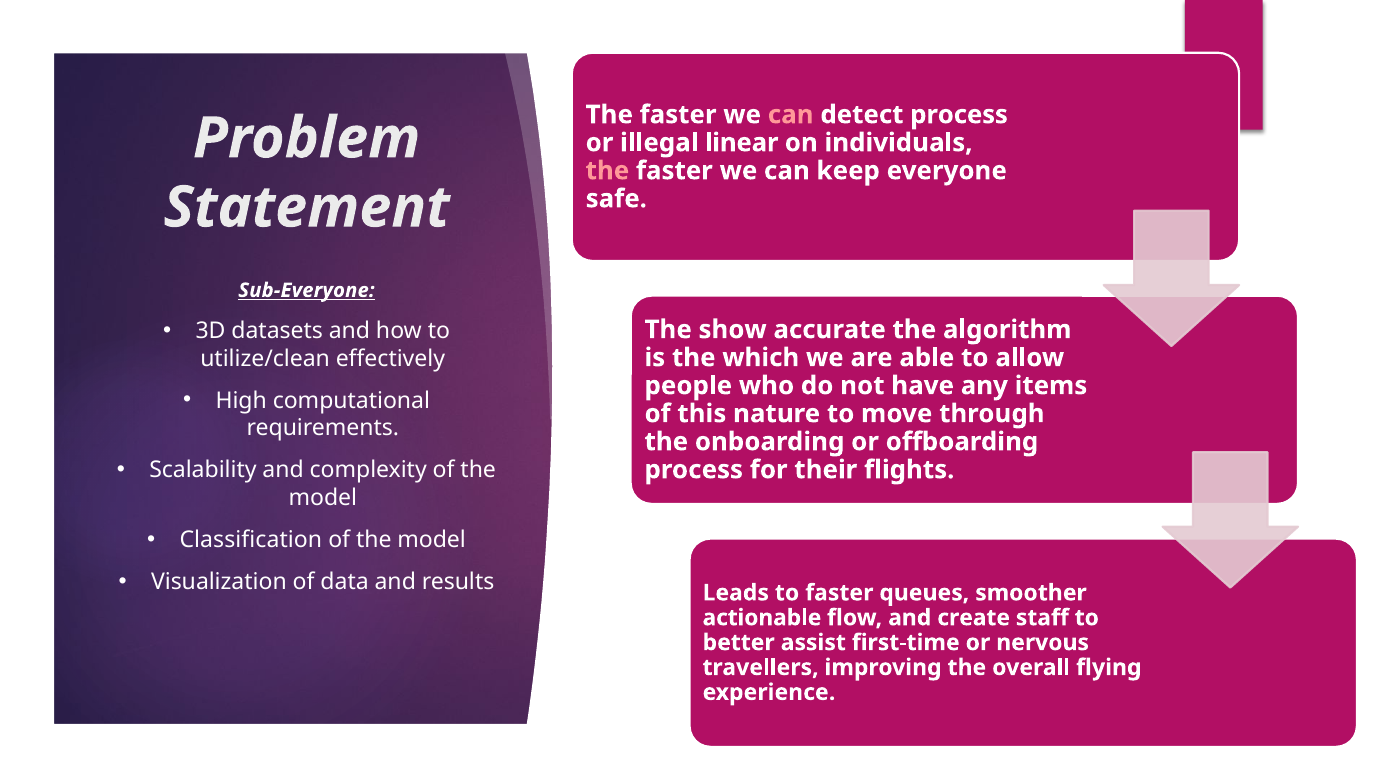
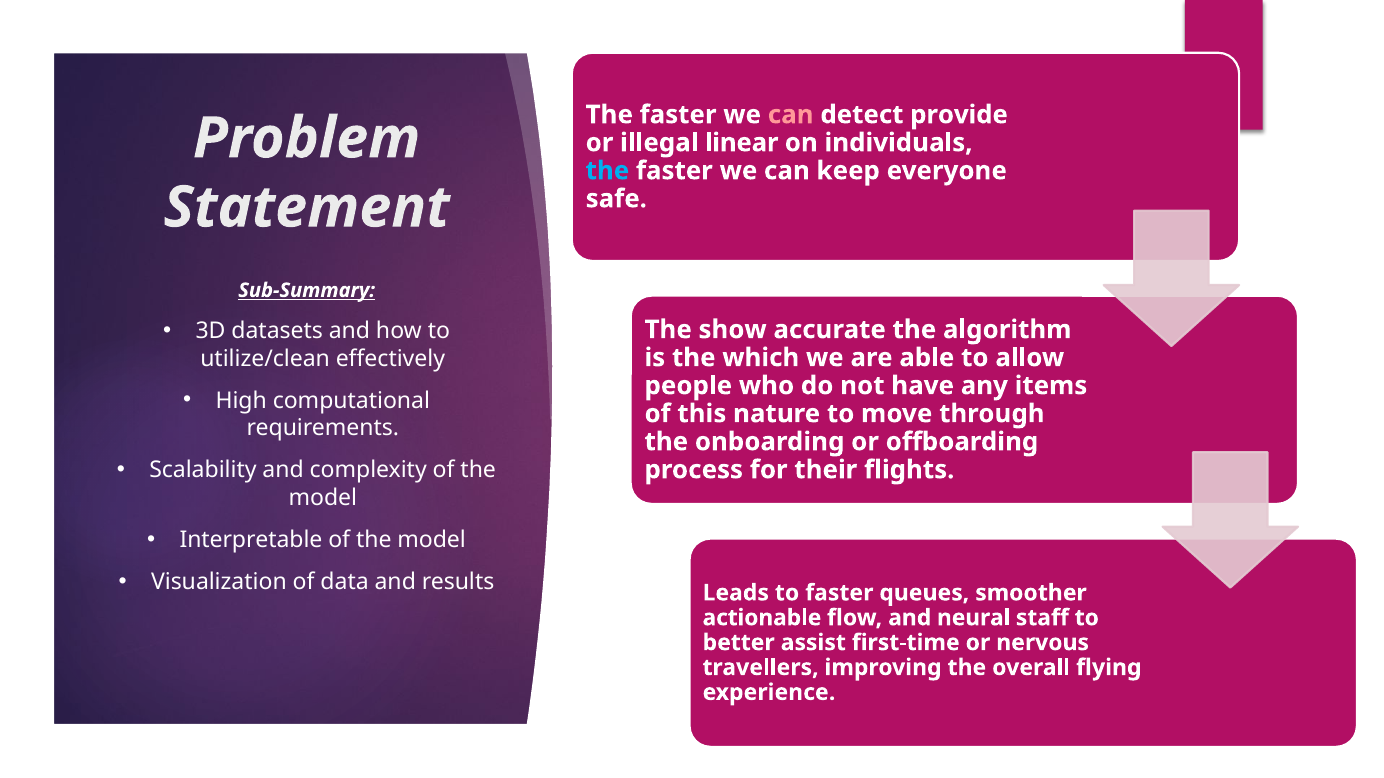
detect process: process -> provide (959, 115)
the colour: pink -> light blue (607, 171)
Sub-Everyone: Sub-Everyone -> Sub-Summary (307, 291)
Classification: Classification -> Interpretable (251, 540)
create: create -> neural (974, 618)
